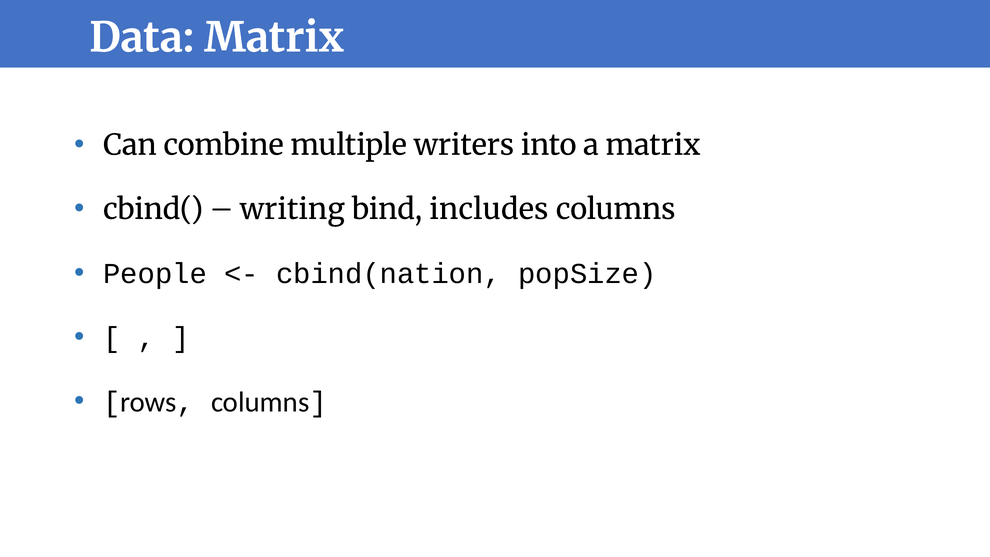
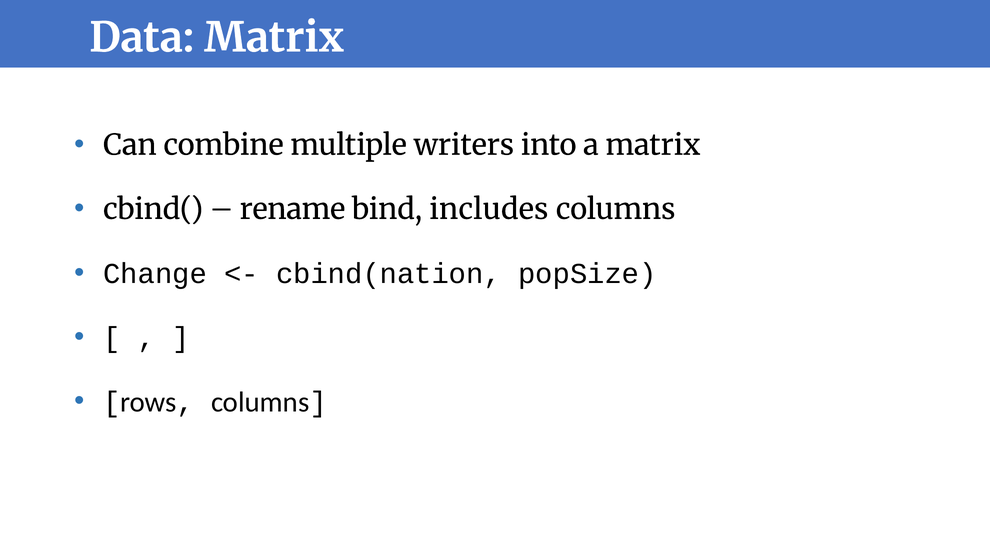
writing: writing -> rename (292, 209)
People: People -> Change (155, 274)
